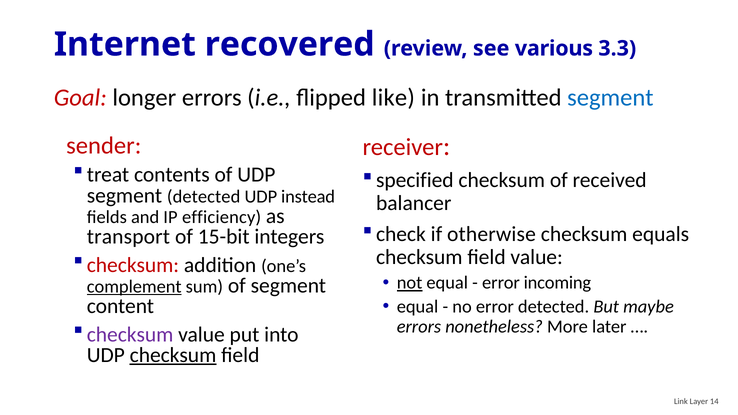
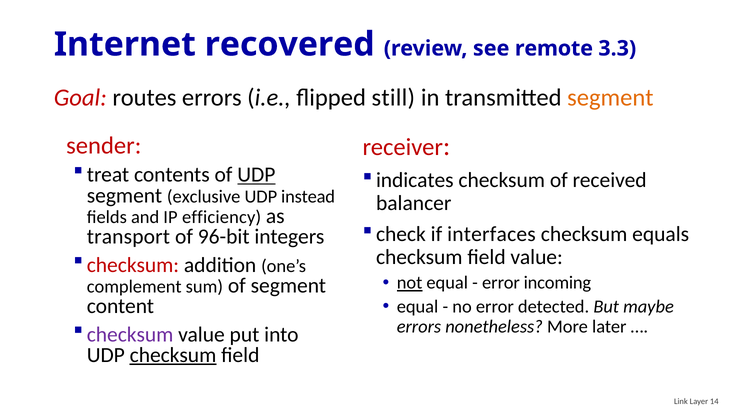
various: various -> remote (554, 48)
longer: longer -> routes (144, 98)
like: like -> still (393, 98)
segment colour: blue -> orange (610, 98)
UDP underline: none -> present (256, 175)
specified: specified -> indicates (415, 180)
segment detected: detected -> exclusive (204, 196)
otherwise: otherwise -> interfaces (491, 234)
15-bit: 15-bit -> 96-bit (224, 237)
complement underline: present -> none (134, 287)
